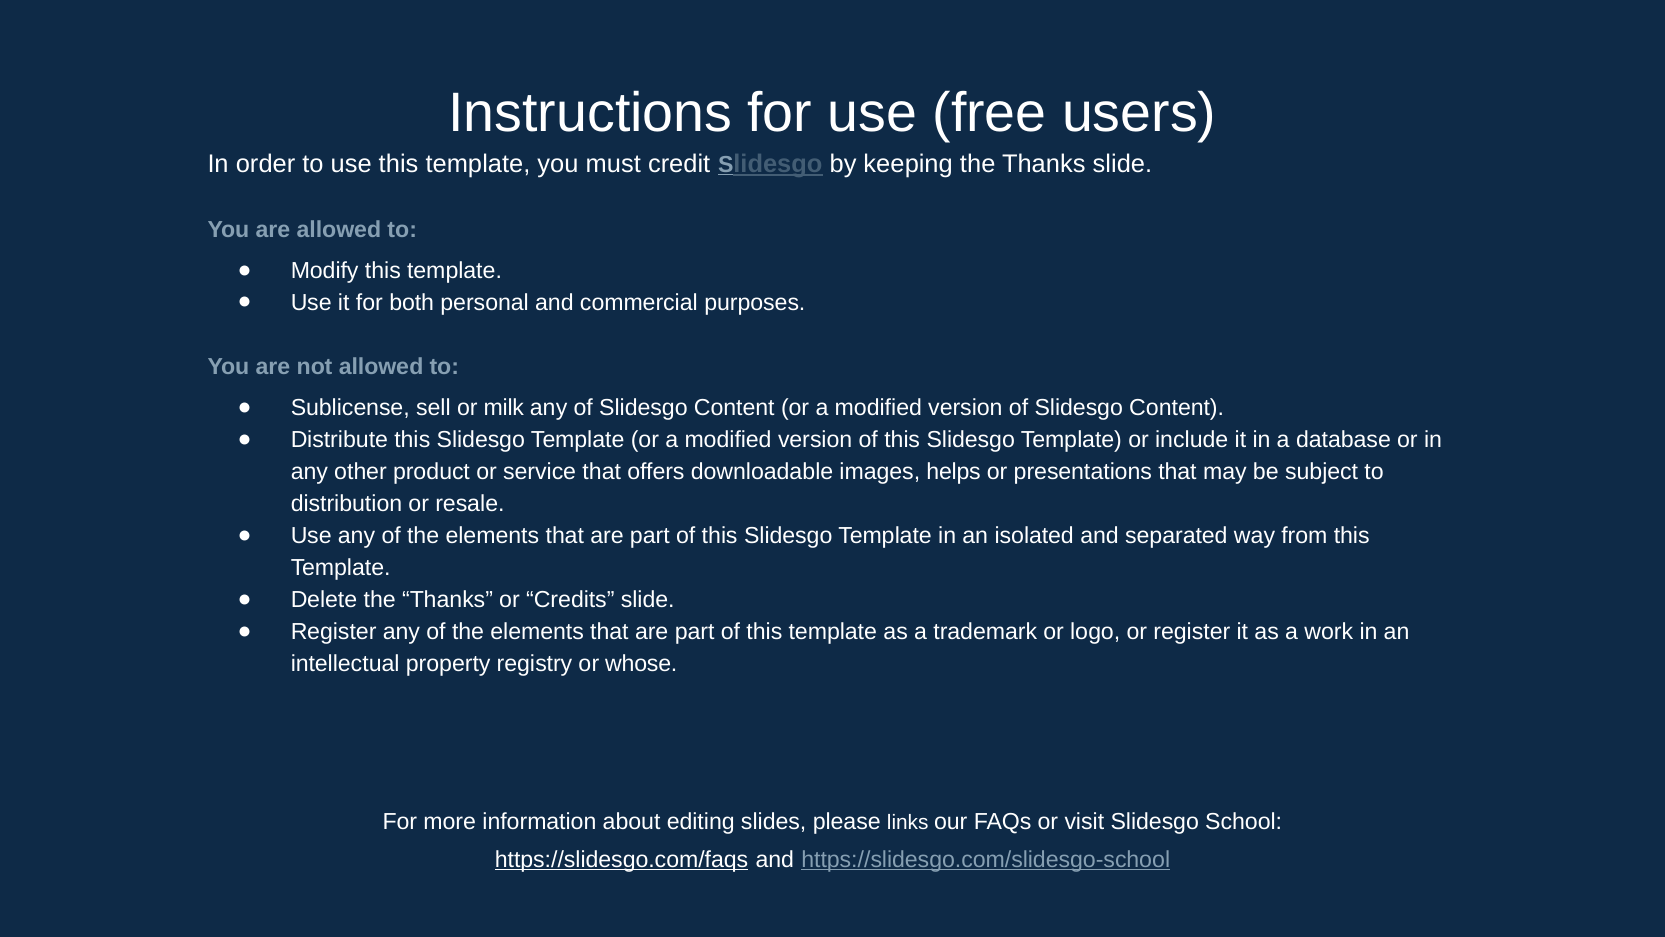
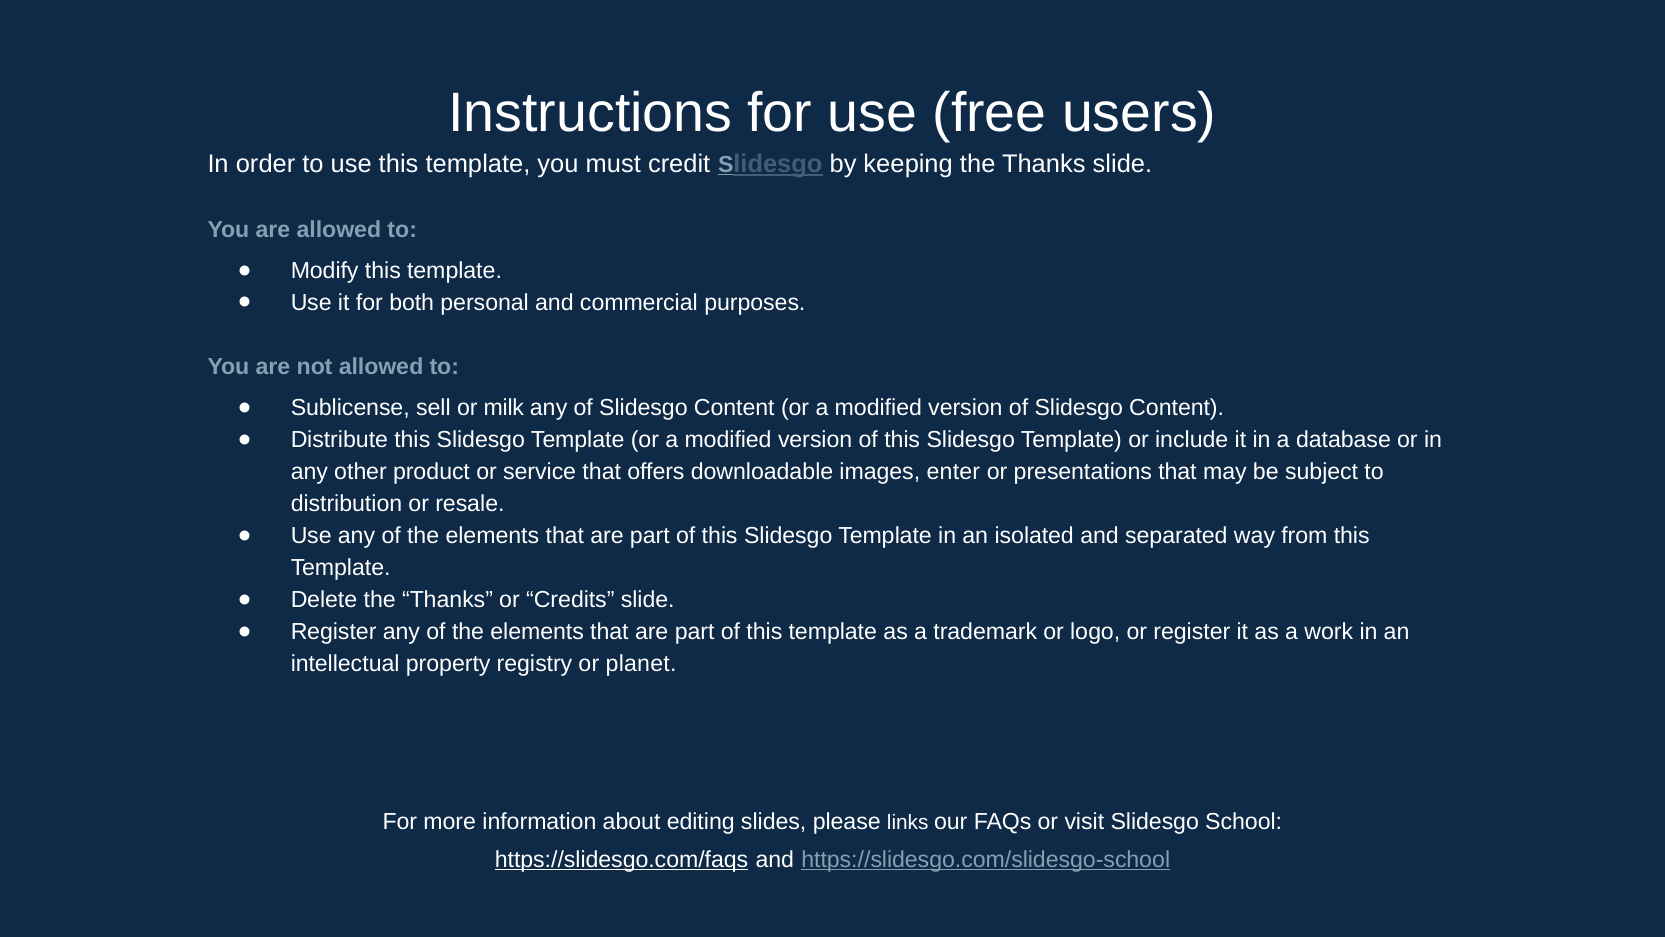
helps: helps -> enter (953, 472)
whose: whose -> planet (641, 663)
